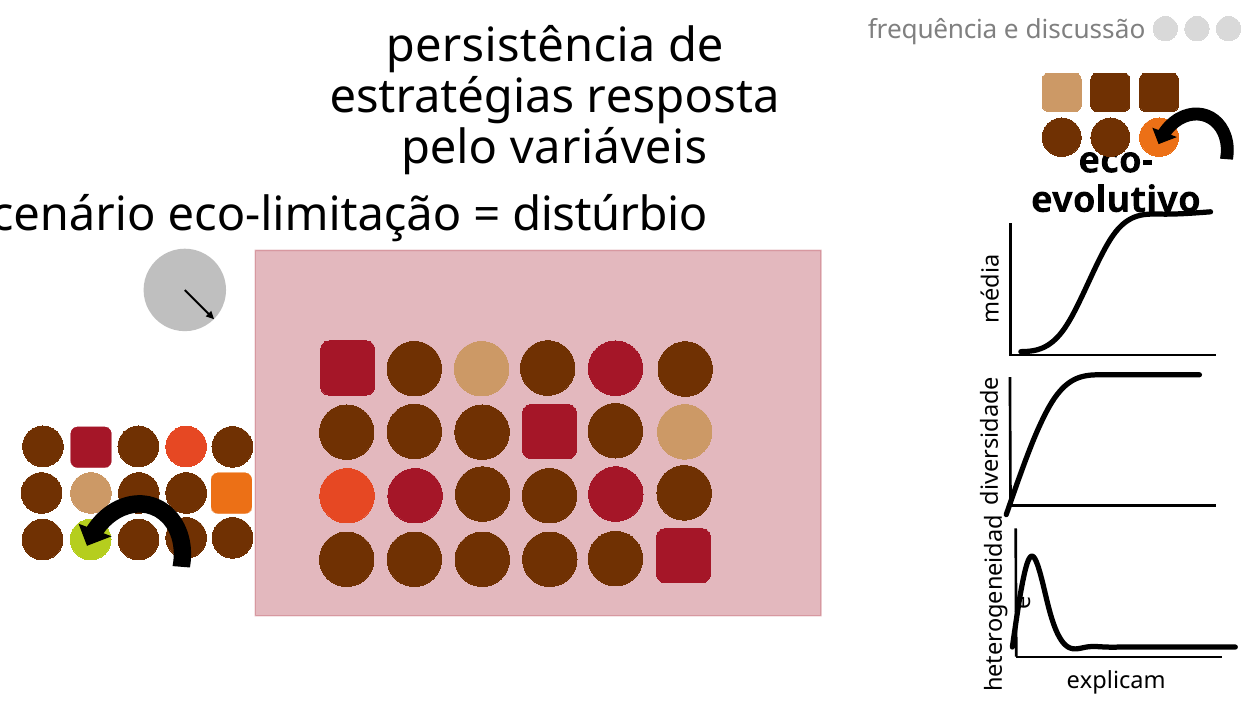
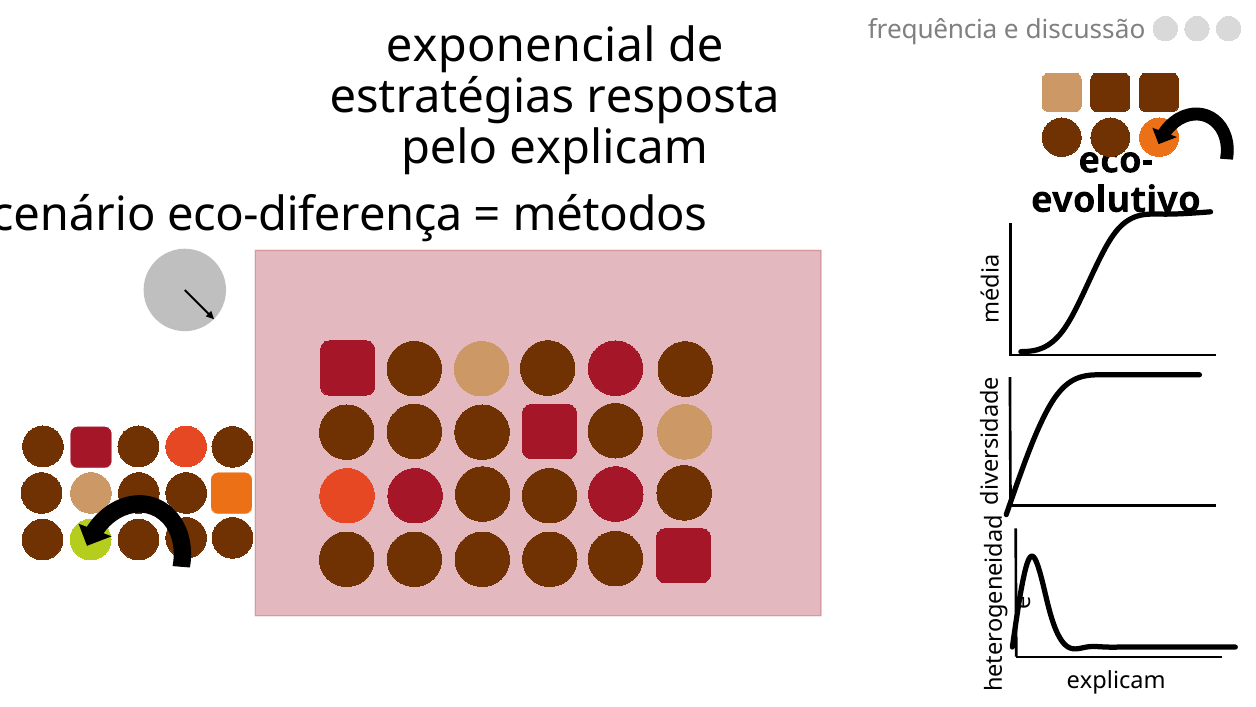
persistência: persistência -> exponencial (521, 46)
pelo variáveis: variáveis -> explicam (609, 148)
eco-limitação: eco-limitação -> eco-diferença (315, 215)
distúrbio: distúrbio -> métodos (610, 215)
